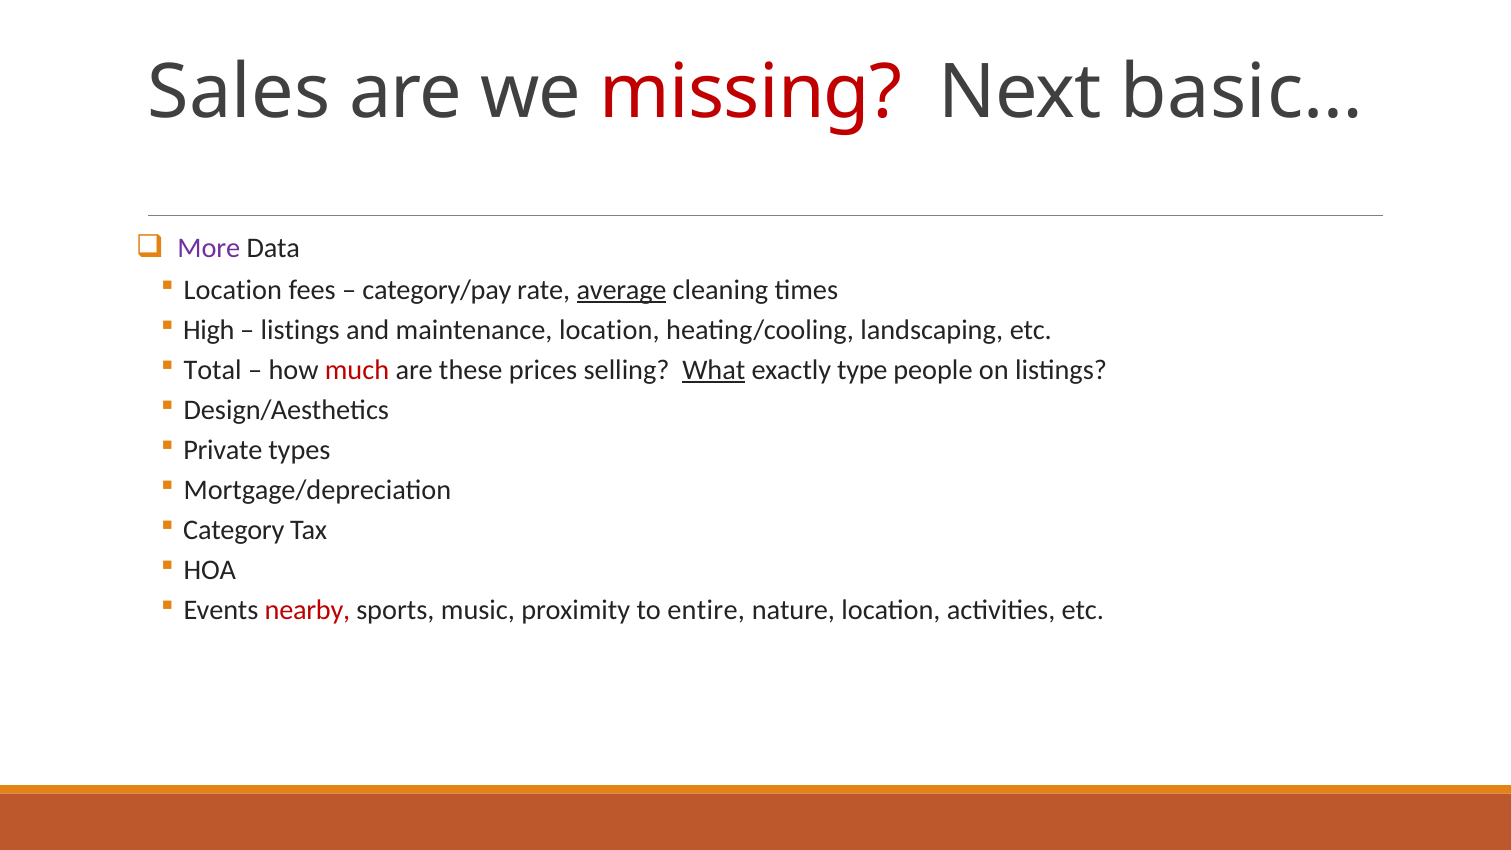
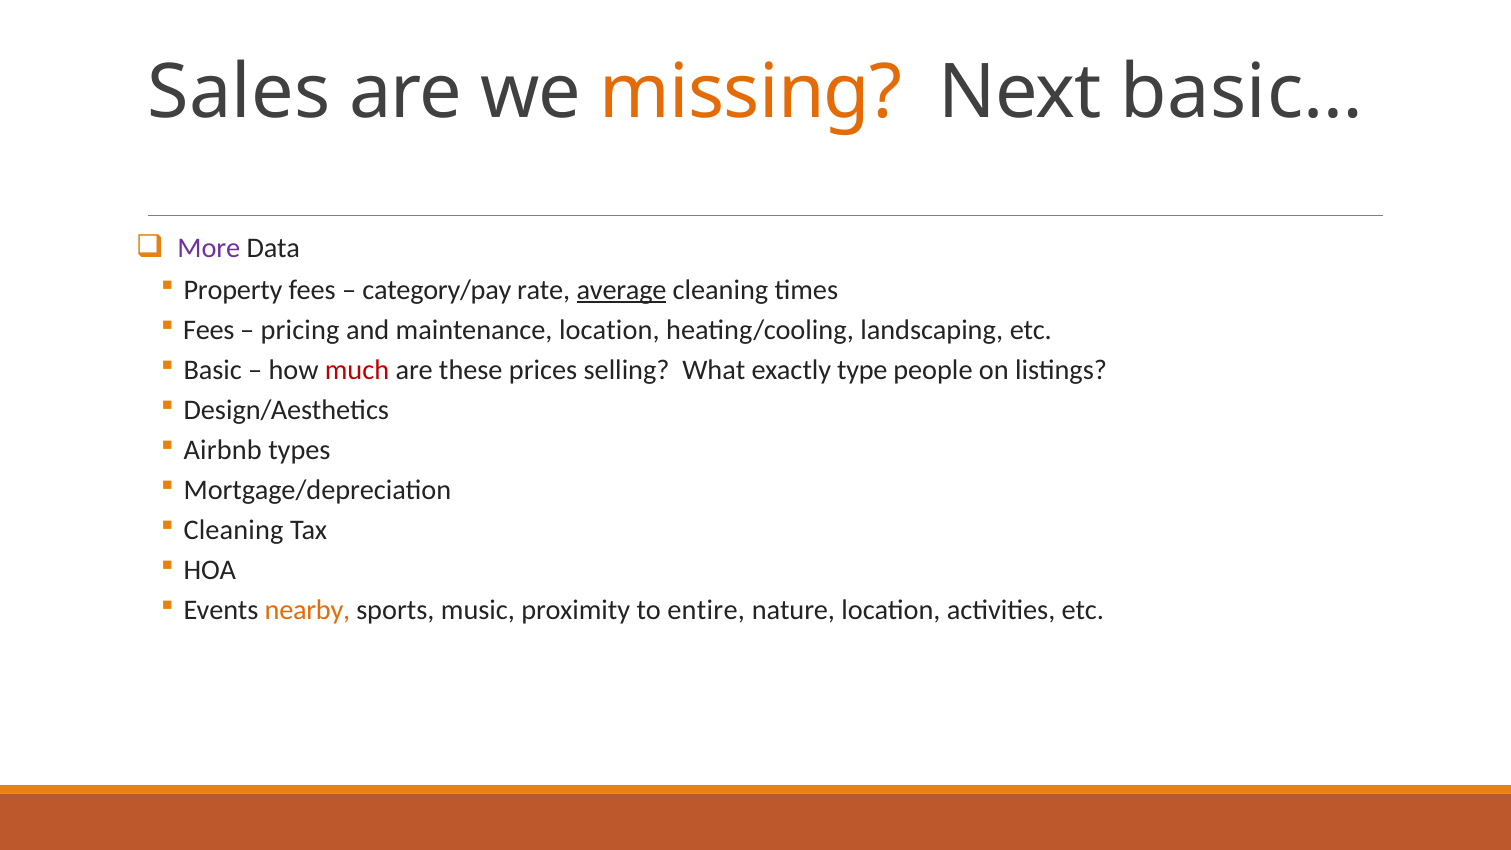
missing colour: red -> orange (751, 92)
Location: Location -> Property (233, 290)
High: High -> Fees (209, 330)
listings: listings -> pricing (300, 330)
Total: Total -> Basic (213, 370)
What underline: present -> none (714, 370)
Private: Private -> Airbnb (223, 450)
Category: Category -> Cleaning (234, 530)
nearby colour: red -> orange (307, 610)
